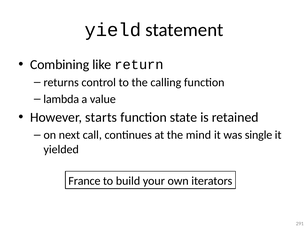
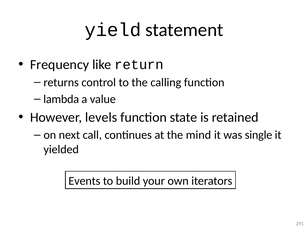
Combining: Combining -> Frequency (60, 65)
starts: starts -> levels (101, 117)
France: France -> Events (84, 181)
